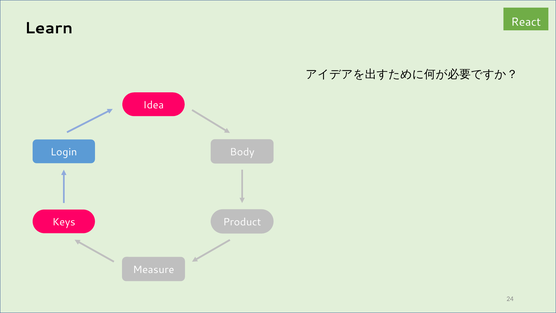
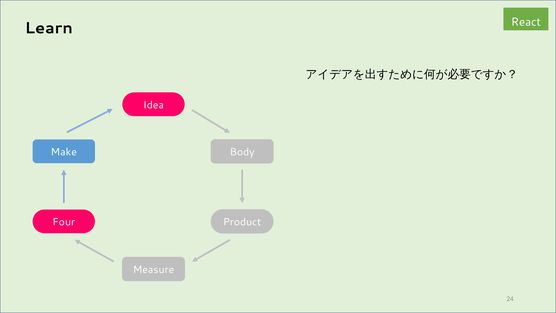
Login: Login -> Make (64, 152)
Keys: Keys -> Four (64, 222)
